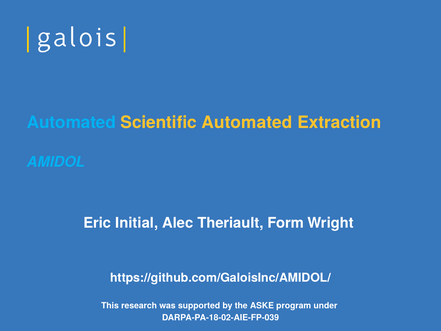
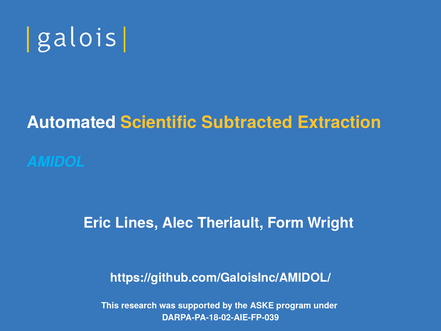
Automated colour: light blue -> white (71, 122)
Scientific Automated: Automated -> Subtracted (247, 122)
Initial: Initial -> Lines (137, 223)
